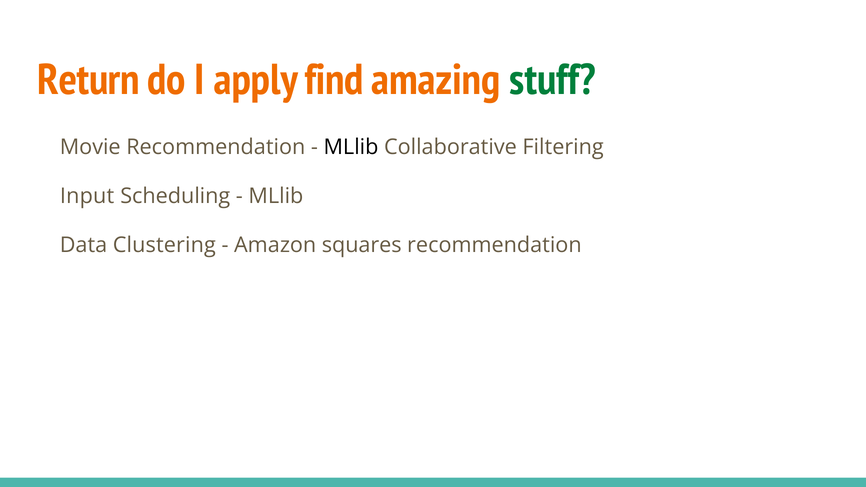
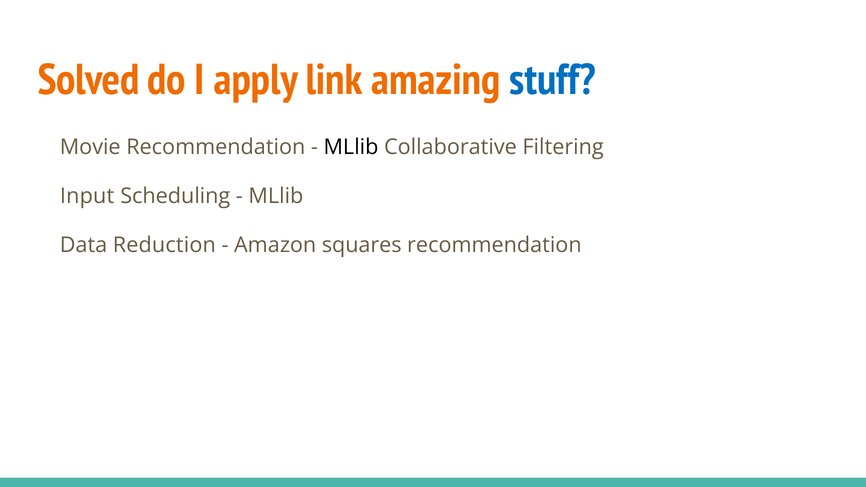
Return: Return -> Solved (89, 80)
find: find -> link (334, 80)
stuff colour: green -> blue (553, 80)
Clustering: Clustering -> Reduction (164, 245)
